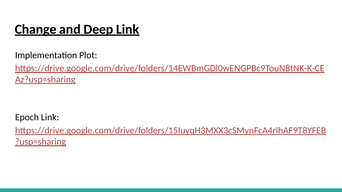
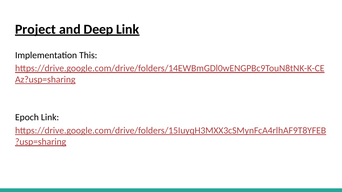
Change: Change -> Project (36, 29)
Plot: Plot -> This (88, 55)
